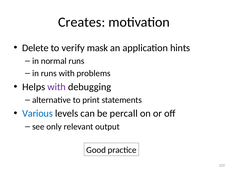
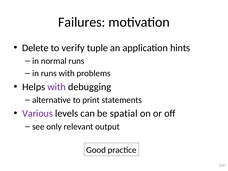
Creates: Creates -> Failures (82, 22)
mask: mask -> tuple (97, 48)
Various colour: blue -> purple (38, 113)
percall: percall -> spatial (124, 113)
